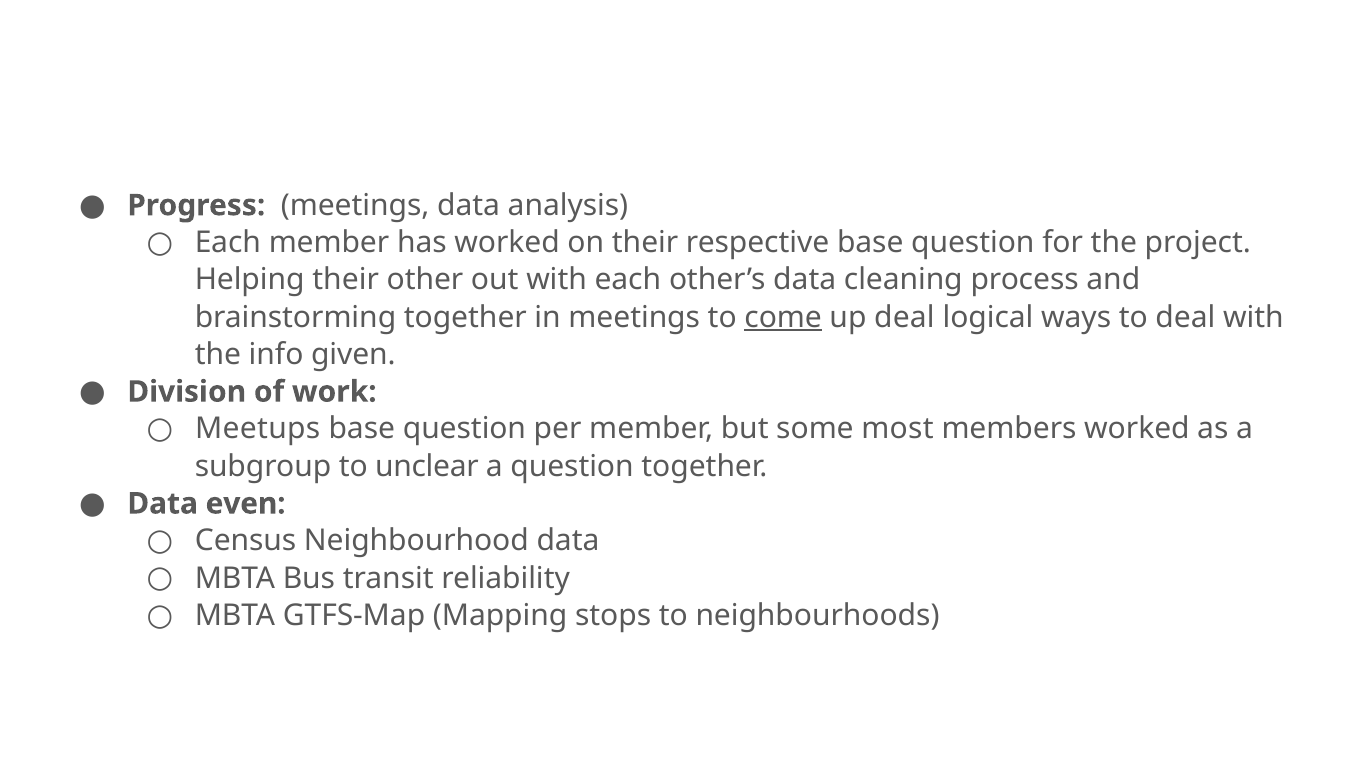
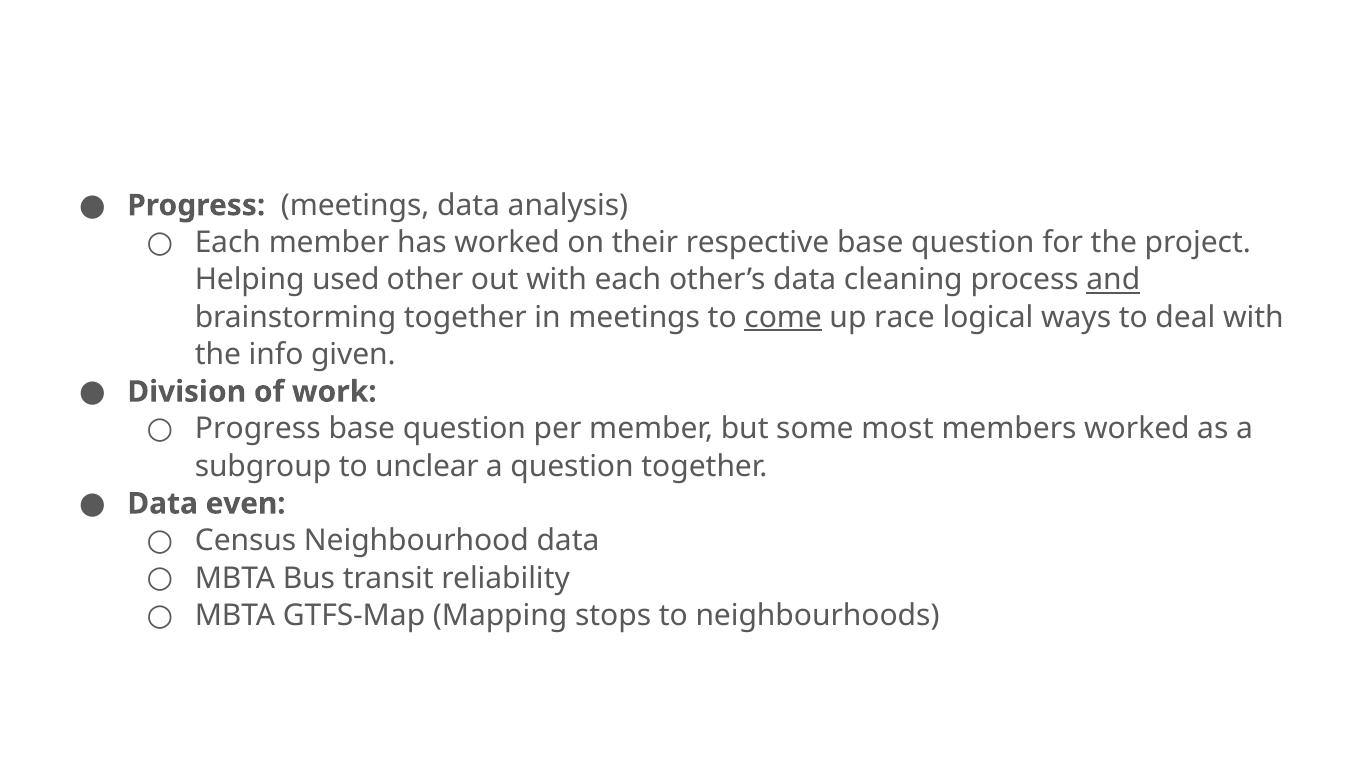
Helping their: their -> used (346, 280)
and underline: none -> present (1113, 280)
up deal: deal -> race (905, 317)
Meetups: Meetups -> Progress (258, 429)
